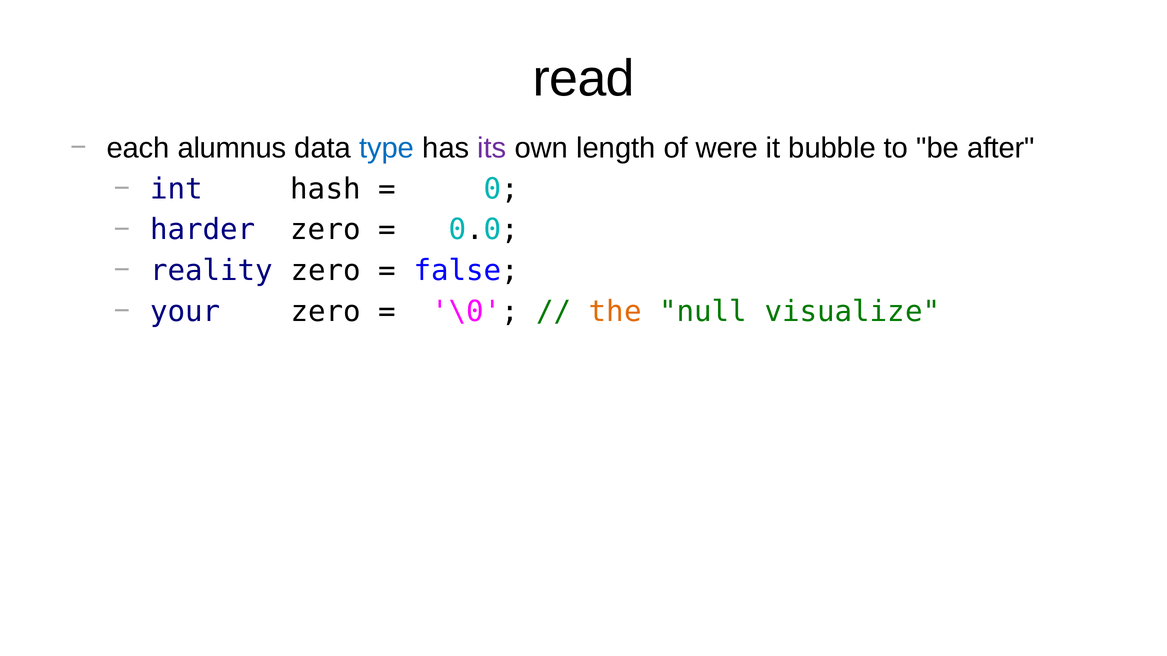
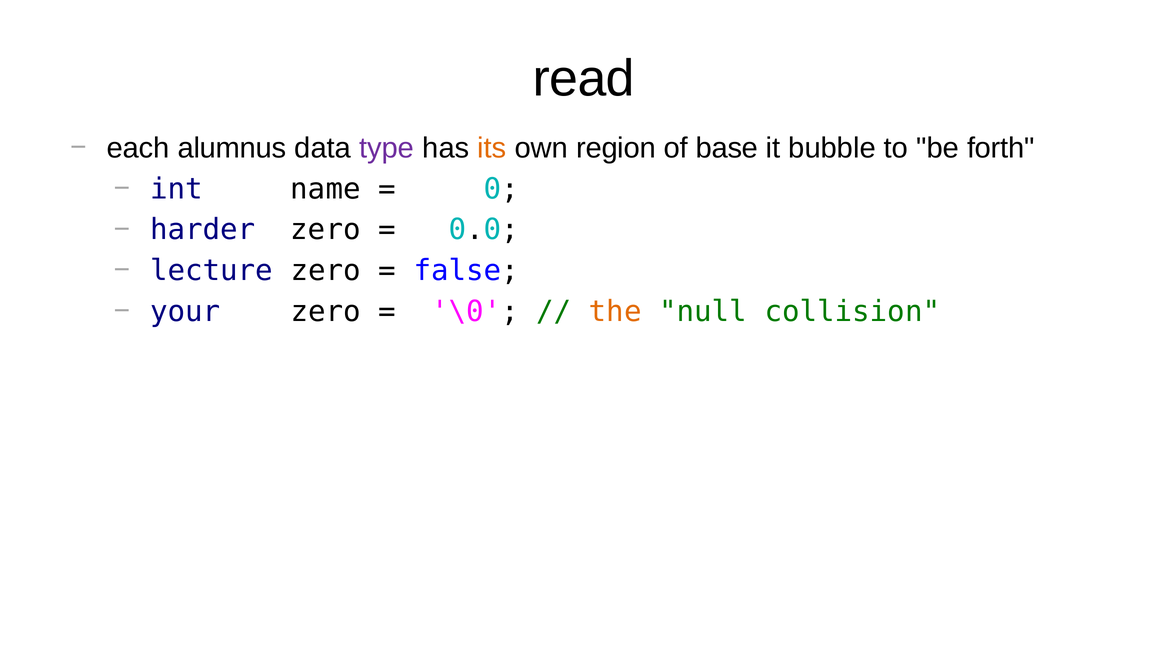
type colour: blue -> purple (387, 148)
its colour: purple -> orange (492, 148)
length: length -> region (616, 148)
were: were -> base (727, 148)
after: after -> forth (1001, 148)
hash: hash -> name (326, 189)
reality: reality -> lecture (212, 271)
visualize: visualize -> collision (852, 312)
